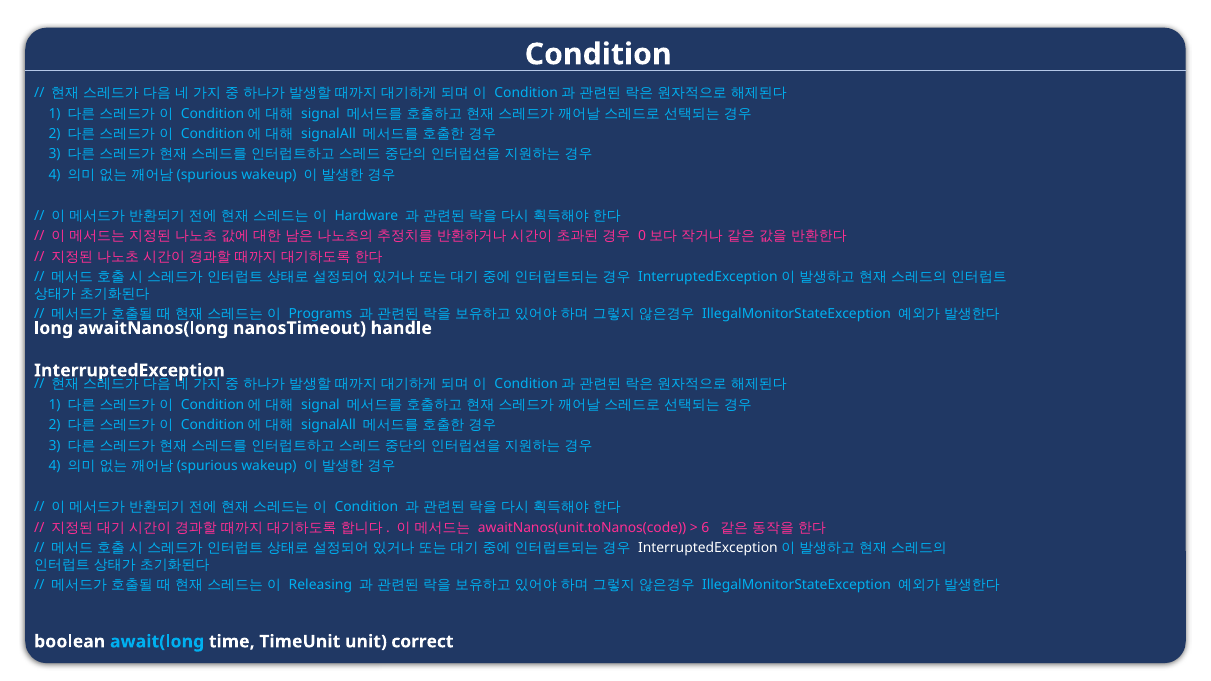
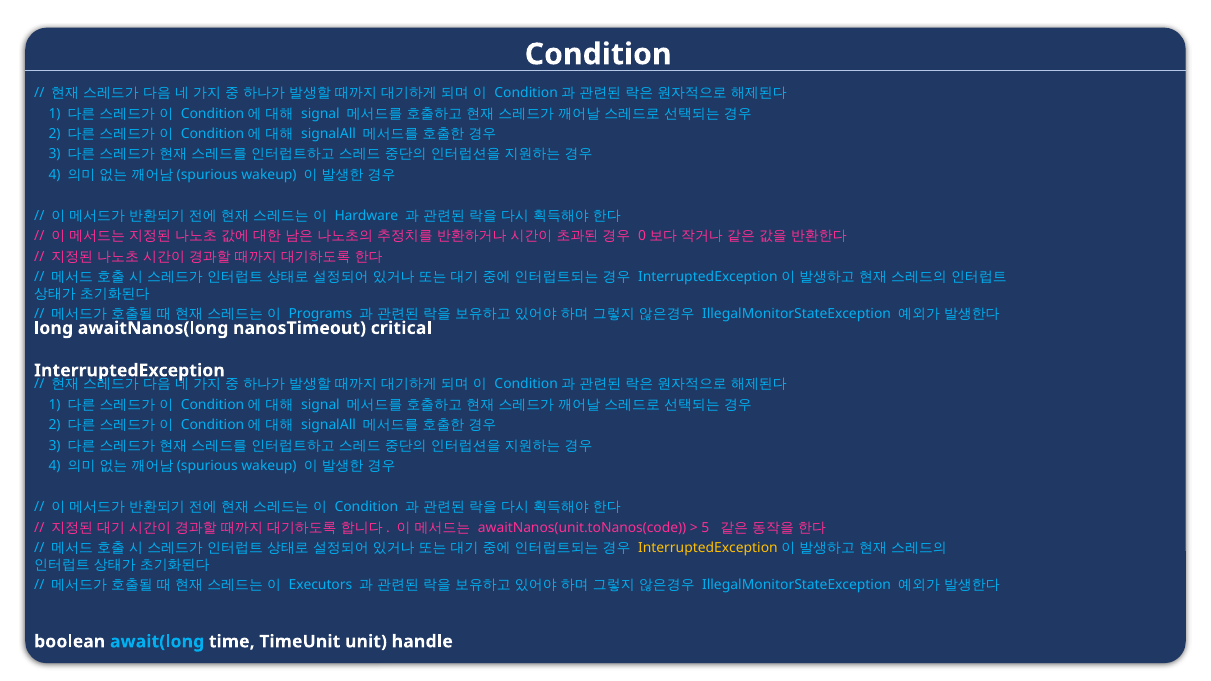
handle: handle -> critical (401, 328)
6: 6 -> 5 (705, 528)
InterruptedException colour: white -> yellow (708, 548)
Releasing: Releasing -> Executors (320, 585)
correct: correct -> handle (422, 642)
